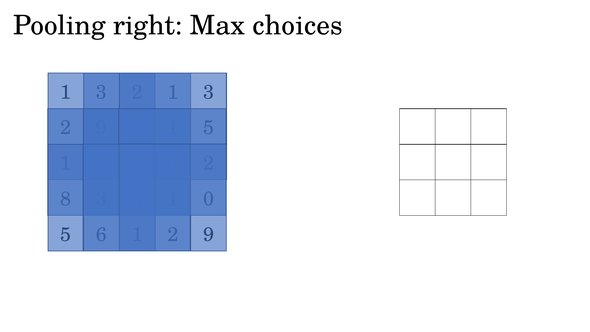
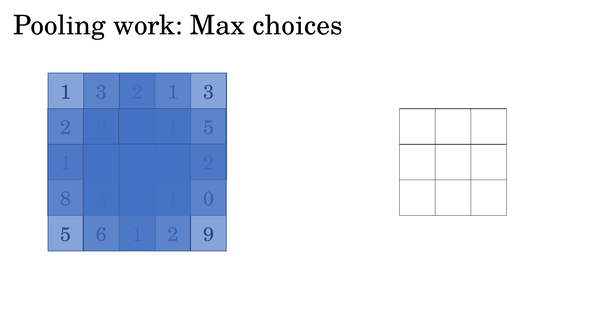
right: right -> work (148, 26)
